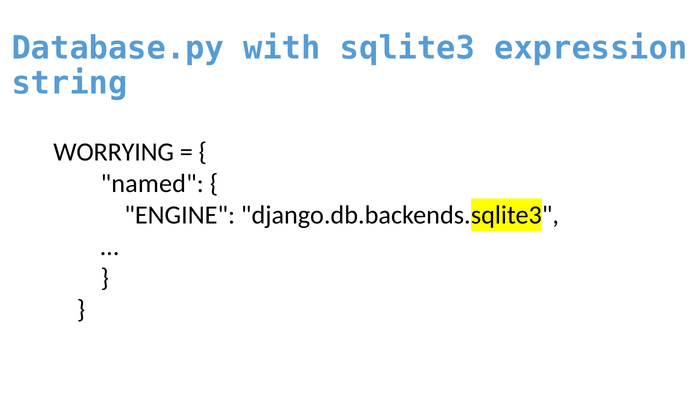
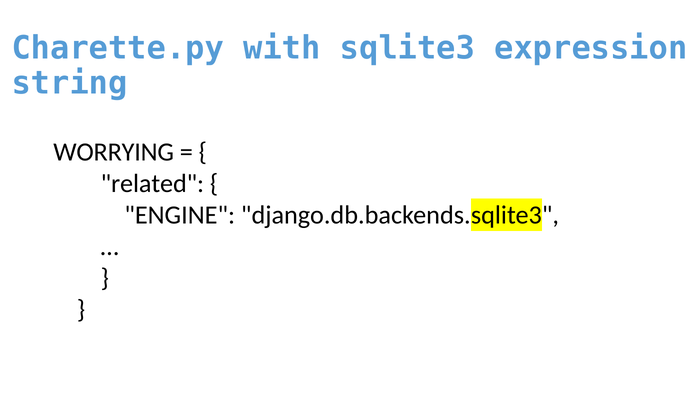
Database.py: Database.py -> Charette.py (118, 48)
named: named -> related (152, 183)
